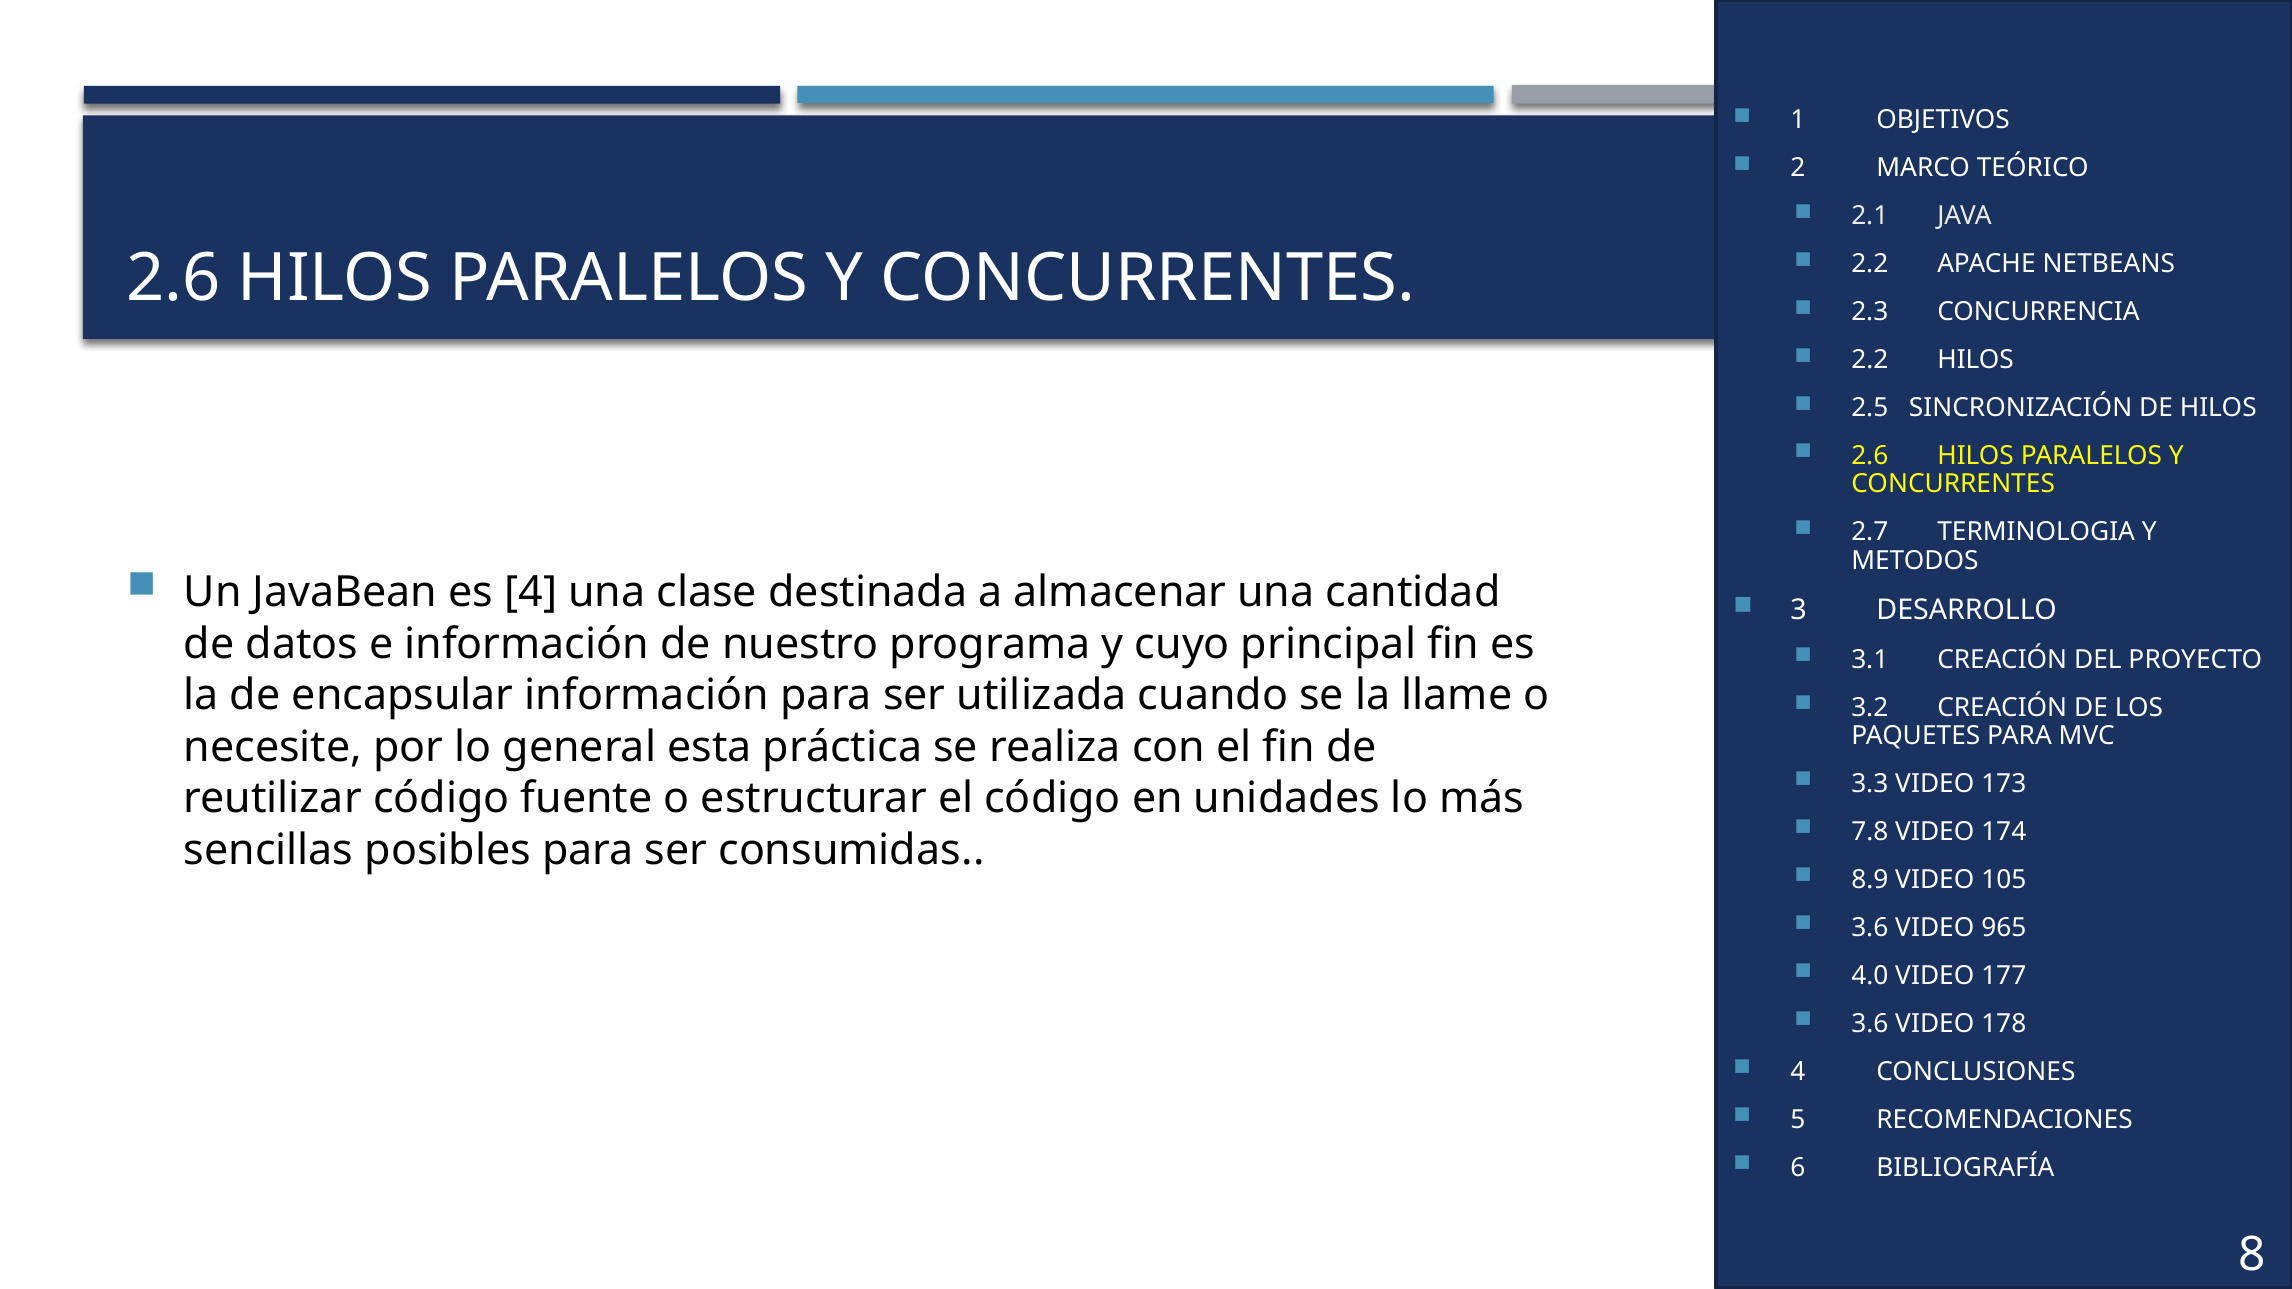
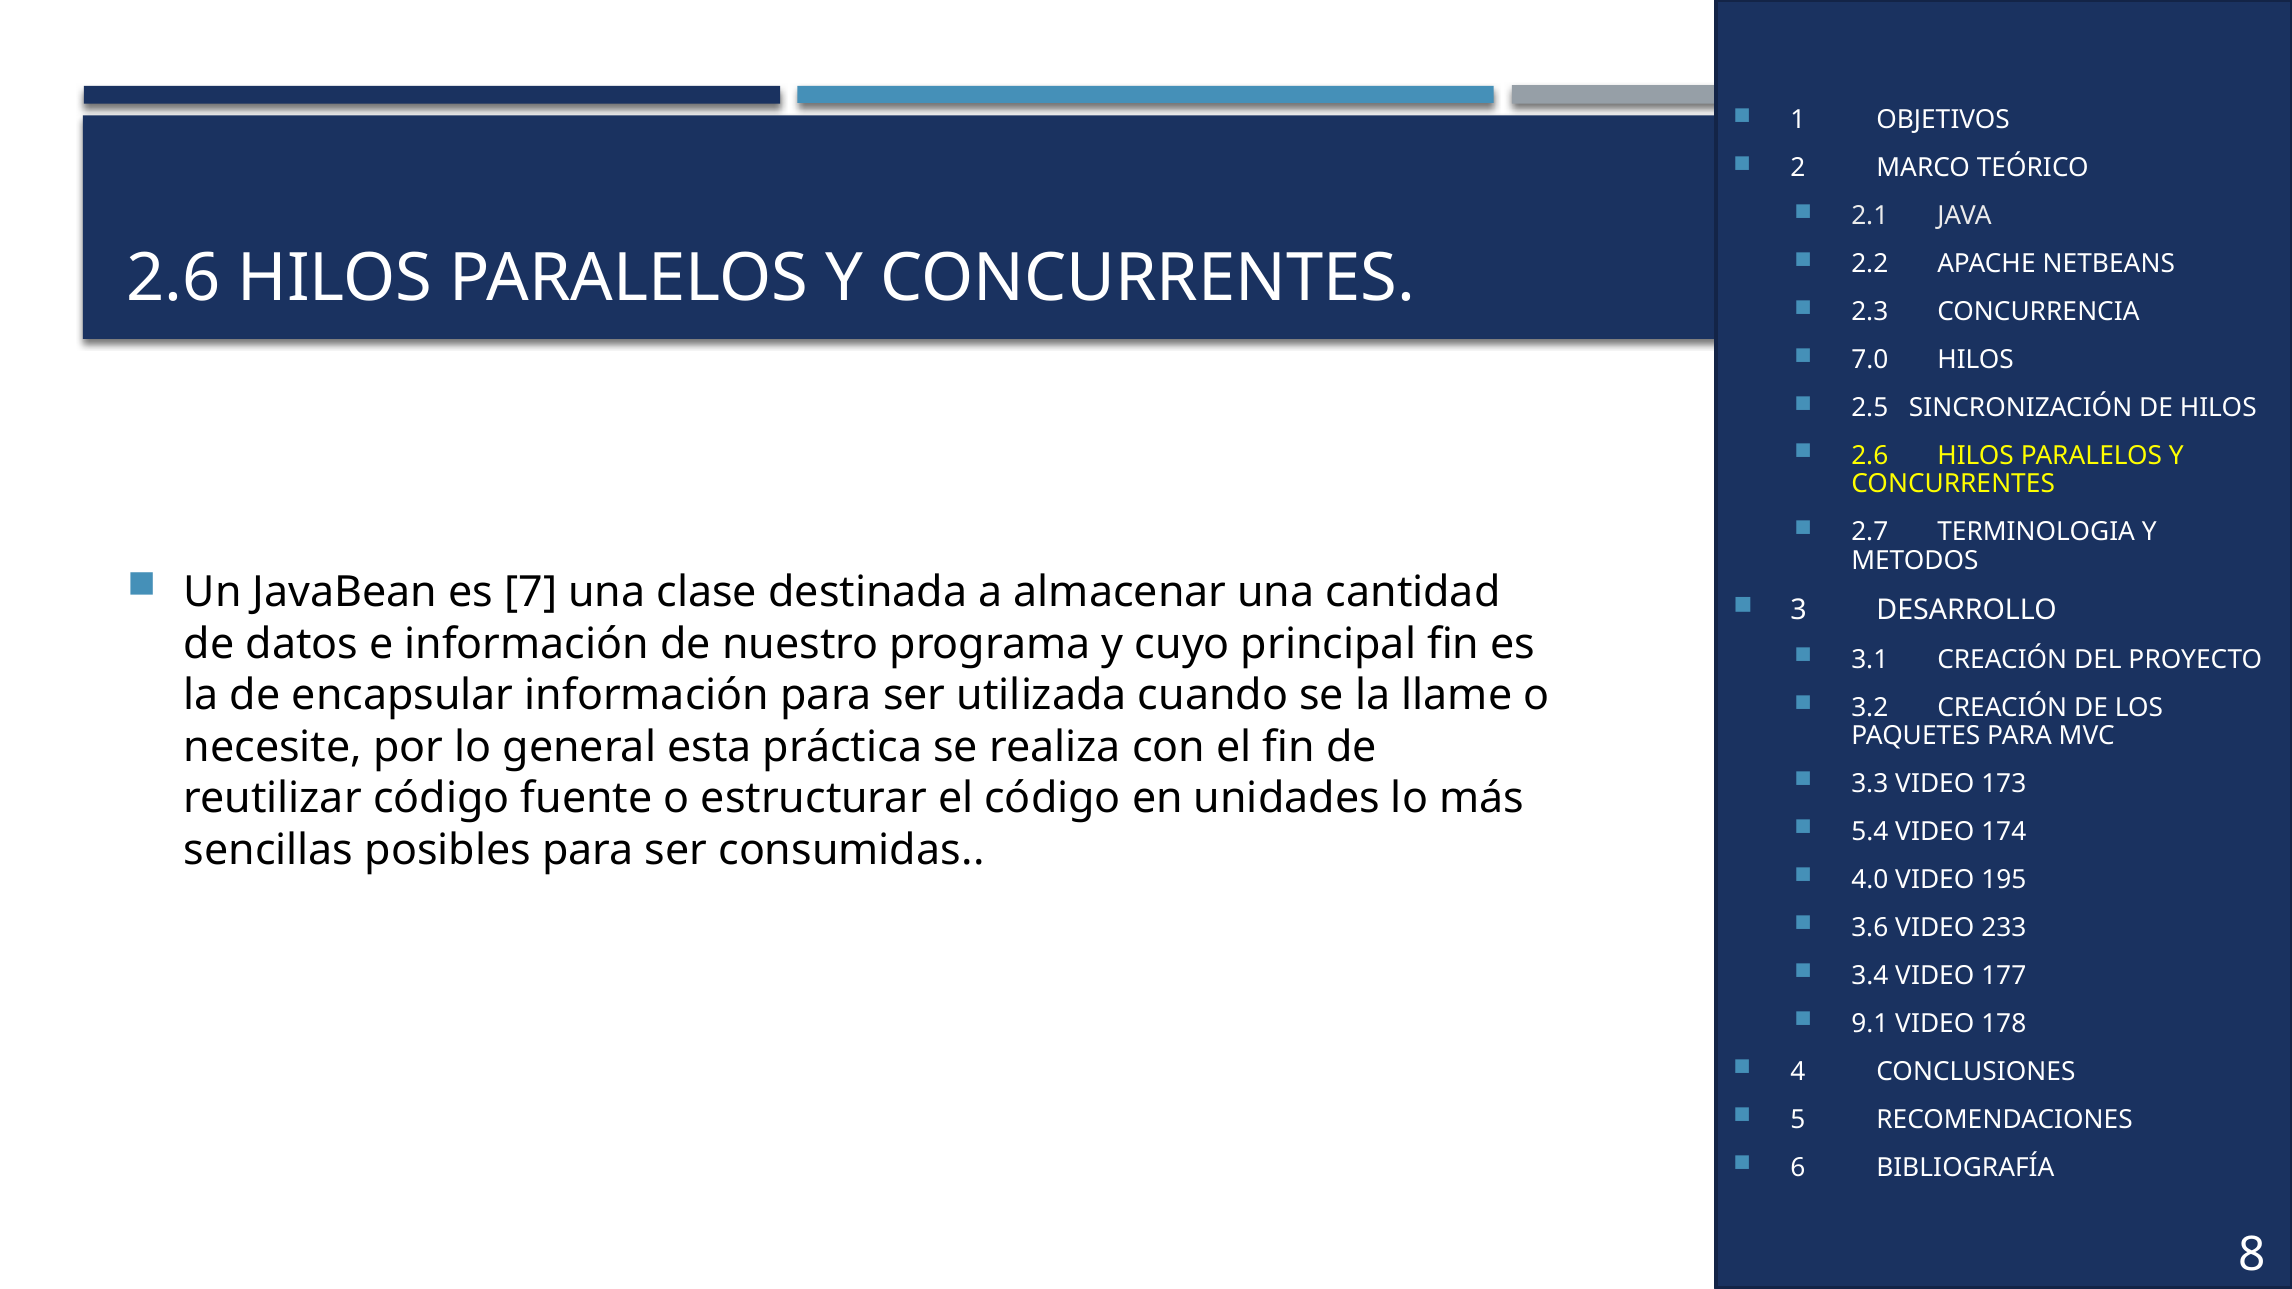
2.2: 2.2 -> 7.0 (1870, 360)
es 4: 4 -> 7 (531, 592)
7.8: 7.8 -> 5.4 (1870, 832)
8.9: 8.9 -> 4.0 (1870, 880)
105: 105 -> 195 (2004, 880)
965: 965 -> 233 (2004, 928)
4.0: 4.0 -> 3.4 (1870, 976)
3.6: 3.6 -> 9.1 (1870, 1024)
